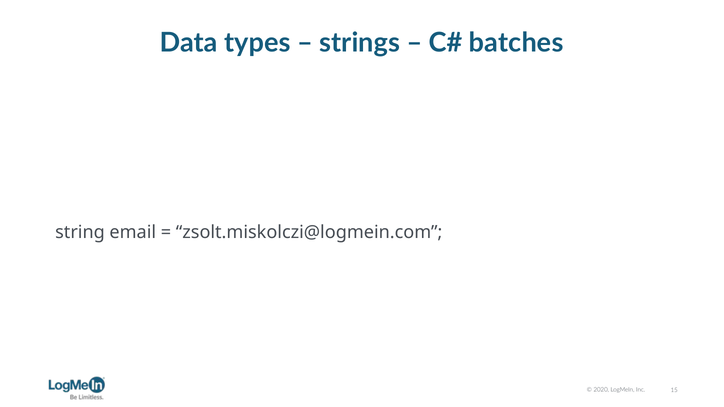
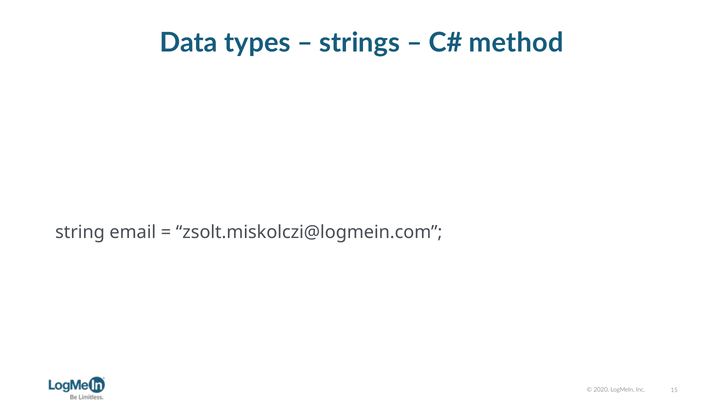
batches: batches -> method (516, 43)
